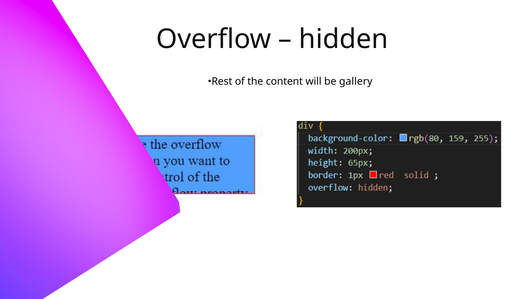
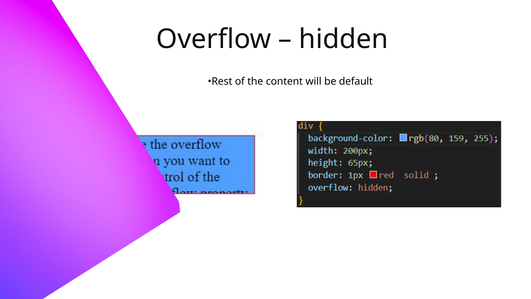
gallery: gallery -> default (356, 81)
